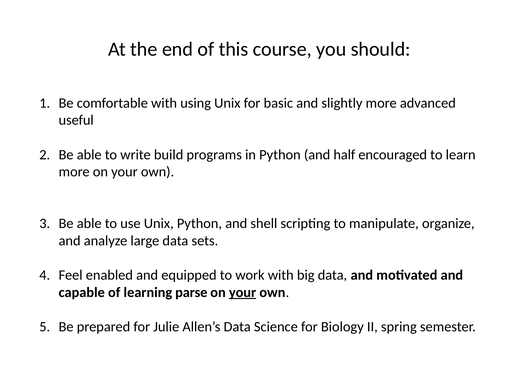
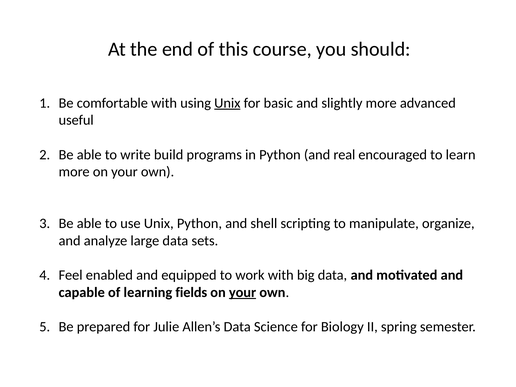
Unix underline: none -> present (227, 103)
half: half -> real (344, 155)
parse: parse -> fields (191, 292)
